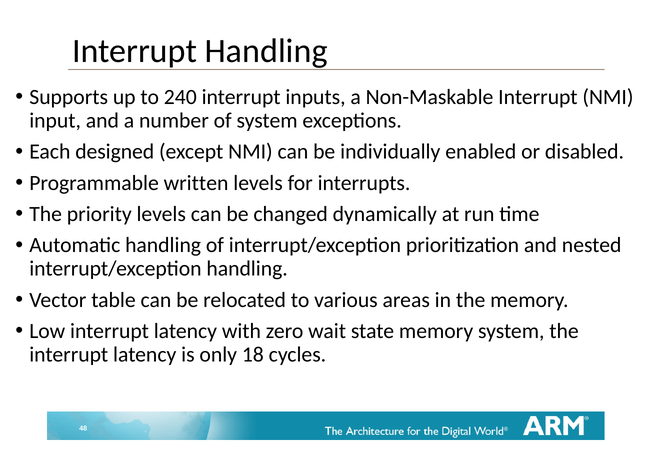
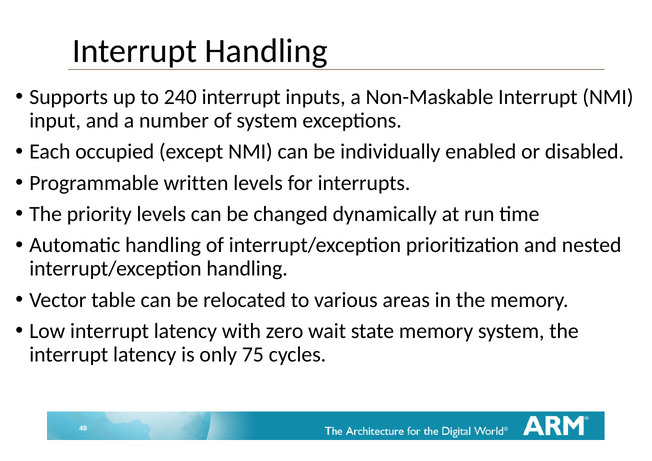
designed: designed -> occupied (115, 152)
18: 18 -> 75 (253, 354)
